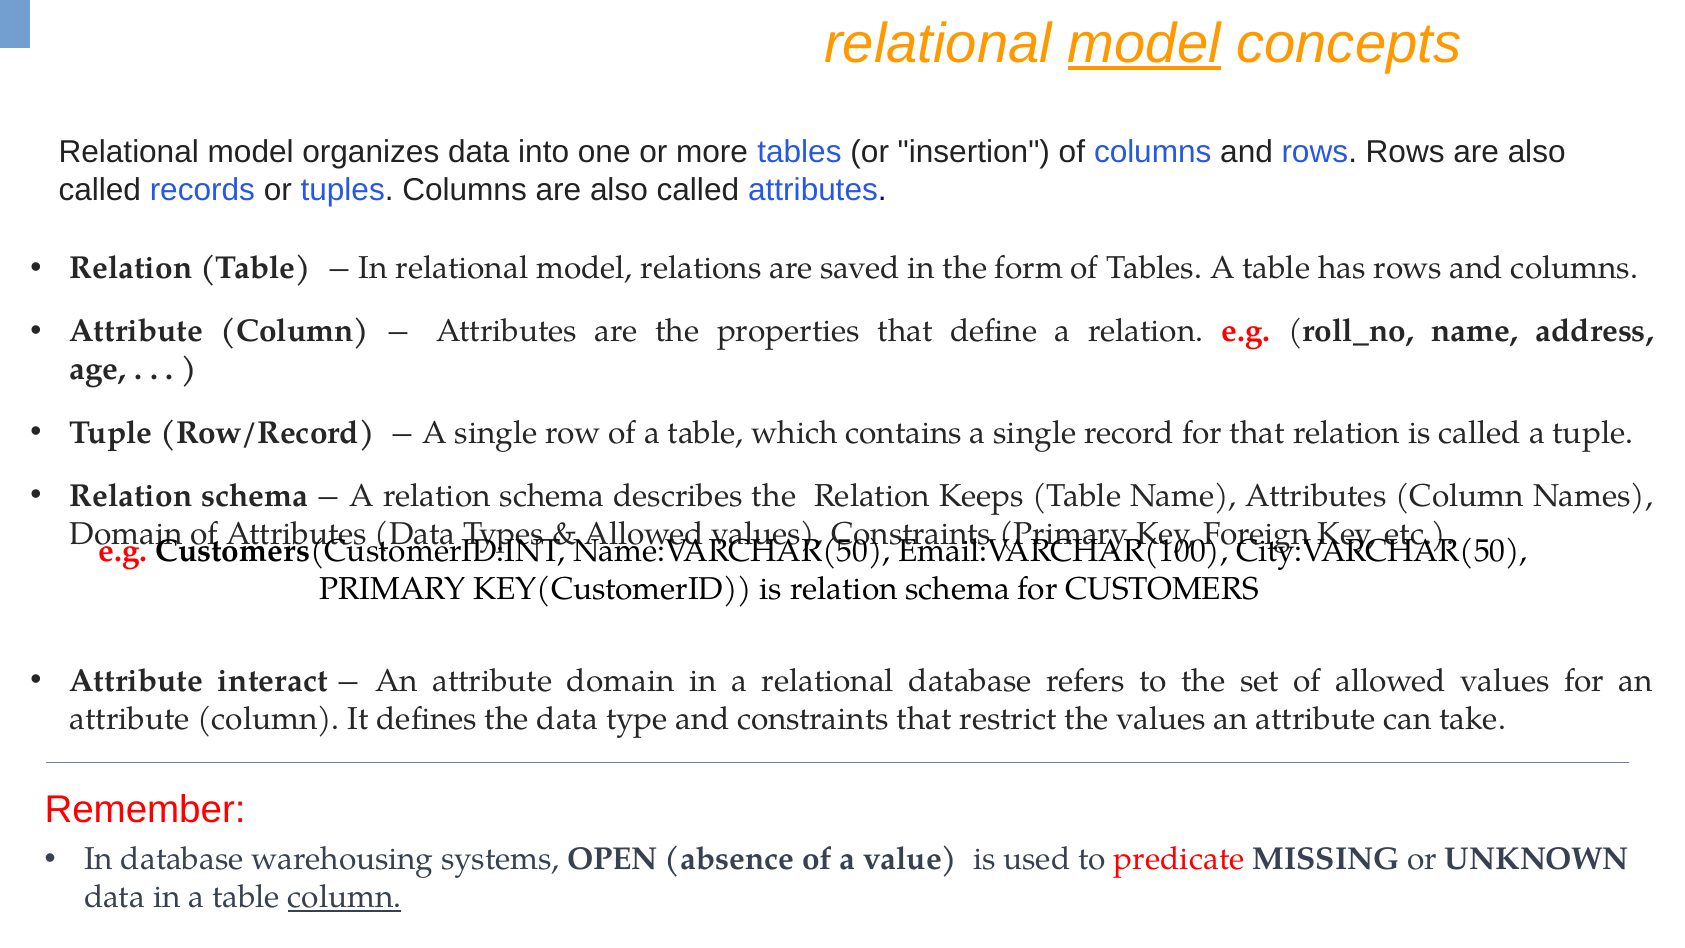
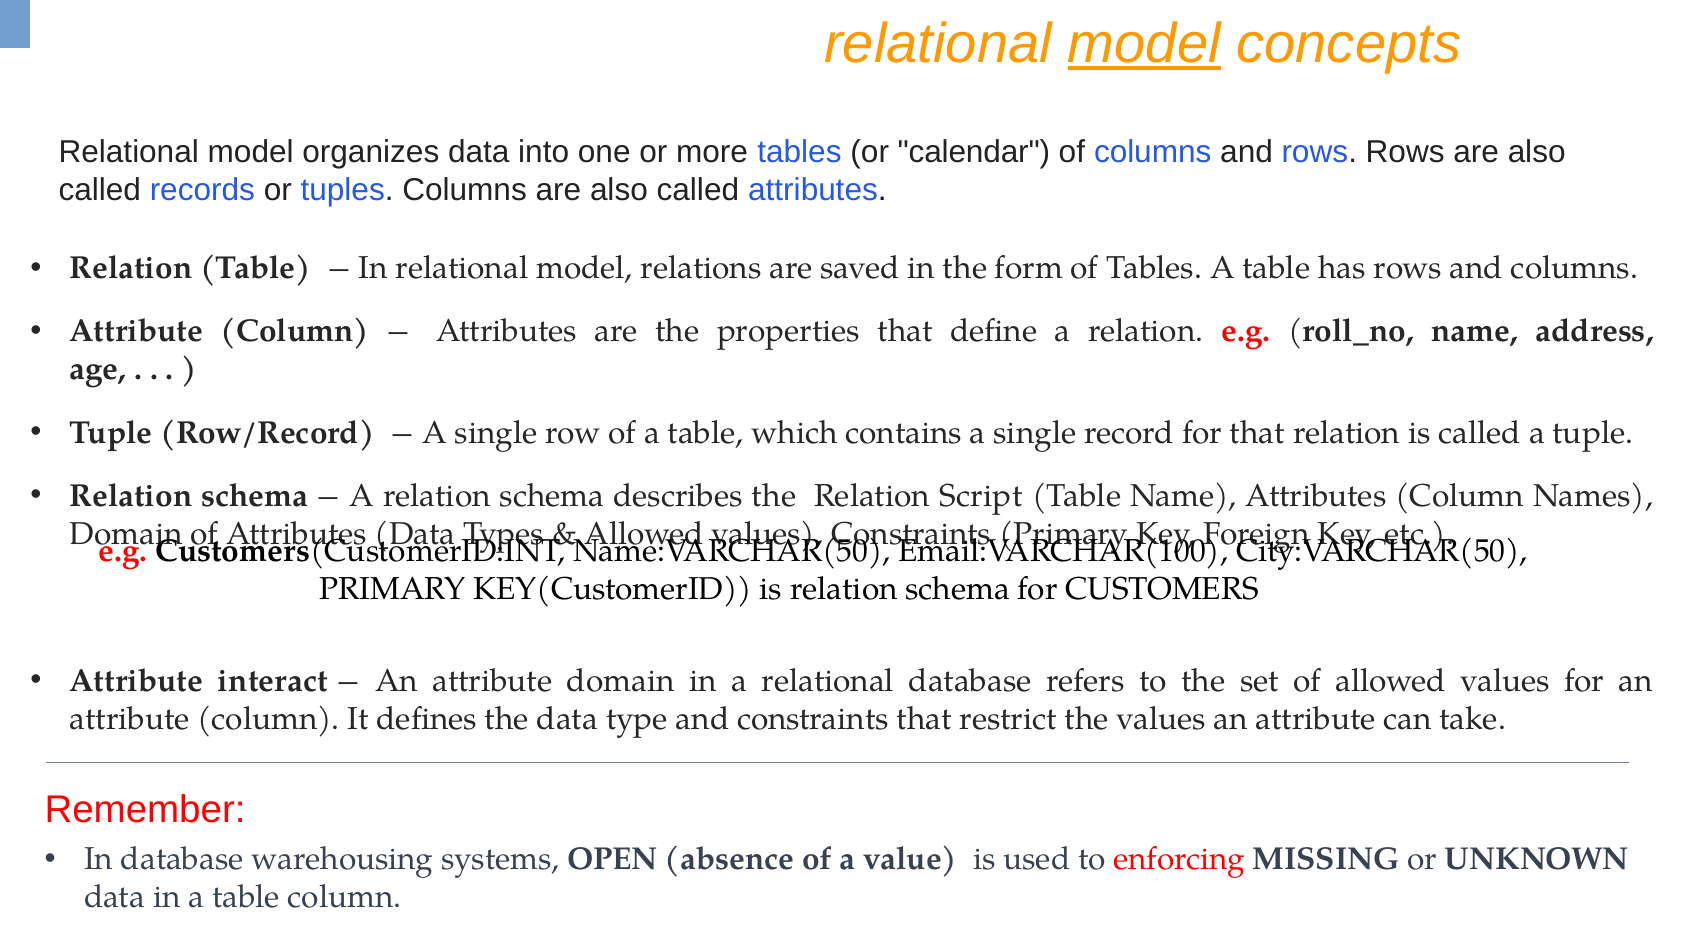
insertion: insertion -> calendar (974, 152)
Keeps: Keeps -> Script (981, 496)
predicate: predicate -> enforcing (1179, 859)
column underline: present -> none (345, 897)
